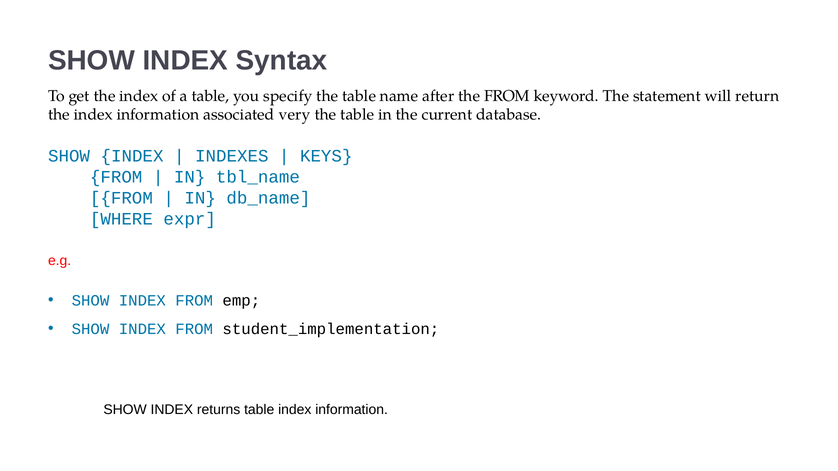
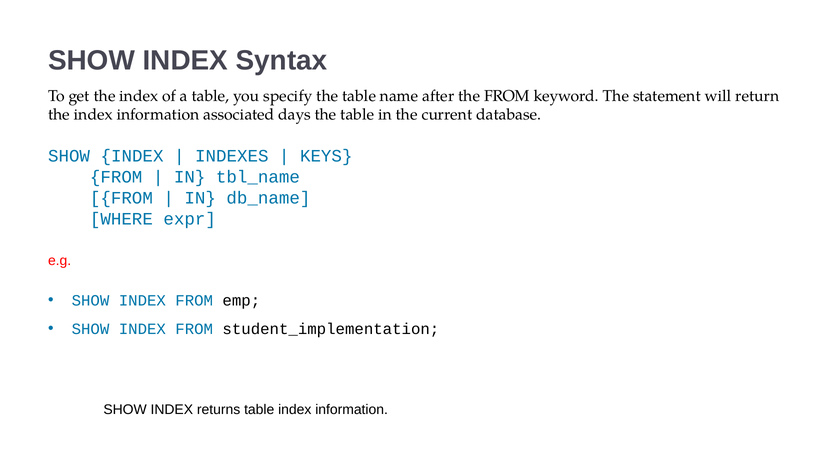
very: very -> days (295, 115)
